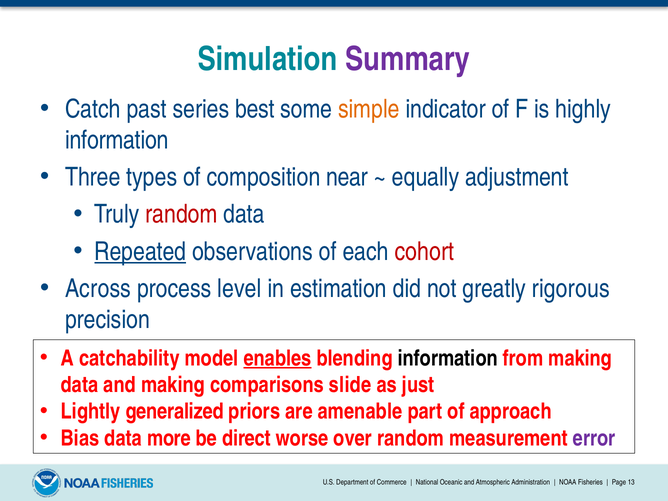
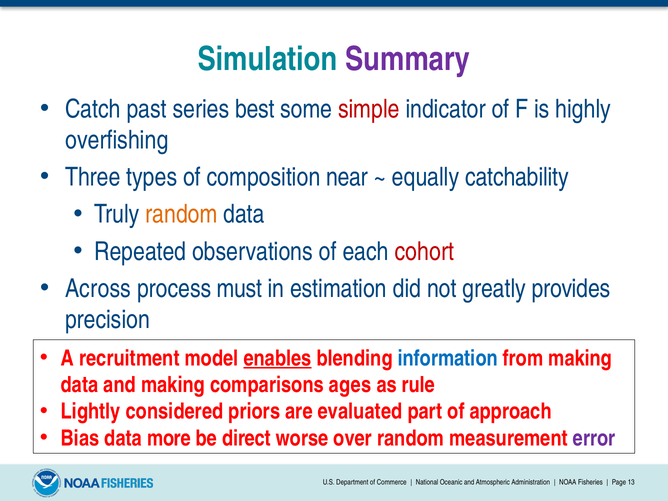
simple colour: orange -> red (369, 109)
information: information -> overfishing (117, 140)
adjustment: adjustment -> catchability (517, 177)
random colour: red -> orange (181, 214)
Repeated underline: present -> none (140, 252)
level: level -> must (240, 289)
rigorous: rigorous -> provides (571, 289)
catchability: catchability -> recruitment (129, 358)
information colour: black -> blue (448, 358)
slide: slide -> ages (350, 385)
just: just -> rule (418, 385)
generalized: generalized -> considered (175, 412)
amenable: amenable -> evaluated (360, 412)
